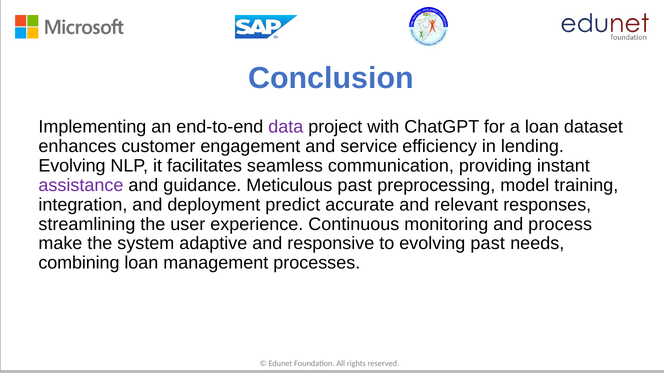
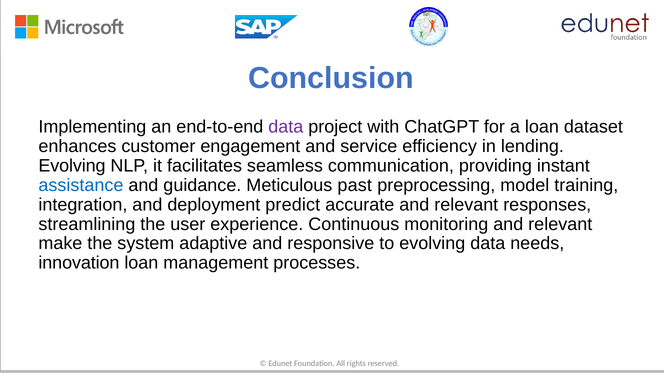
assistance colour: purple -> blue (81, 185)
monitoring and process: process -> relevant (560, 224)
evolving past: past -> data (488, 244)
combining: combining -> innovation (79, 263)
